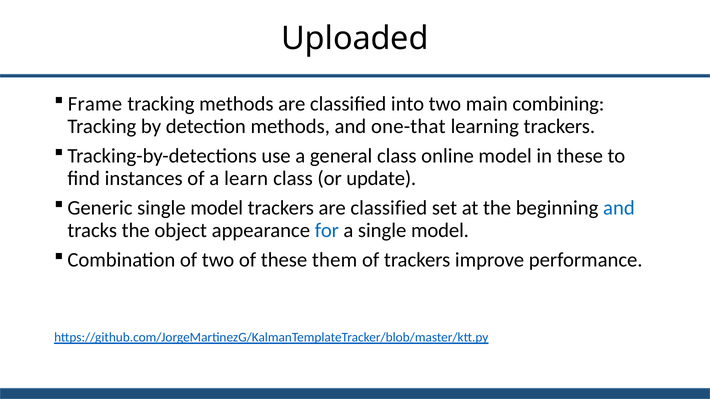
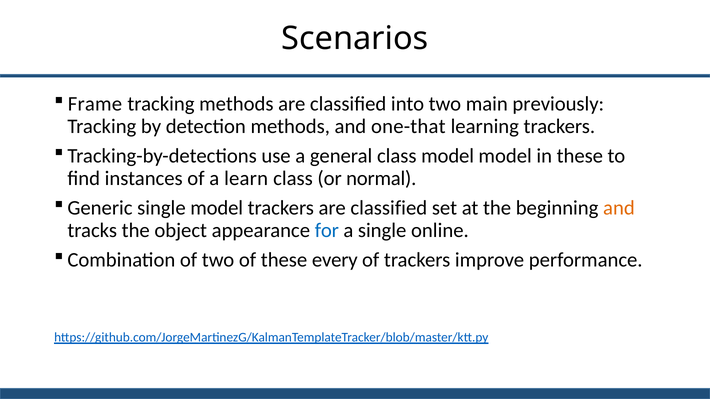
Uploaded: Uploaded -> Scenarios (355, 38)
combining: combining -> previously (558, 104)
class online: online -> model (448, 156)
update: update -> normal (381, 178)
and colour: blue -> orange (619, 208)
a single model: model -> online (440, 230)
them: them -> every (335, 260)
